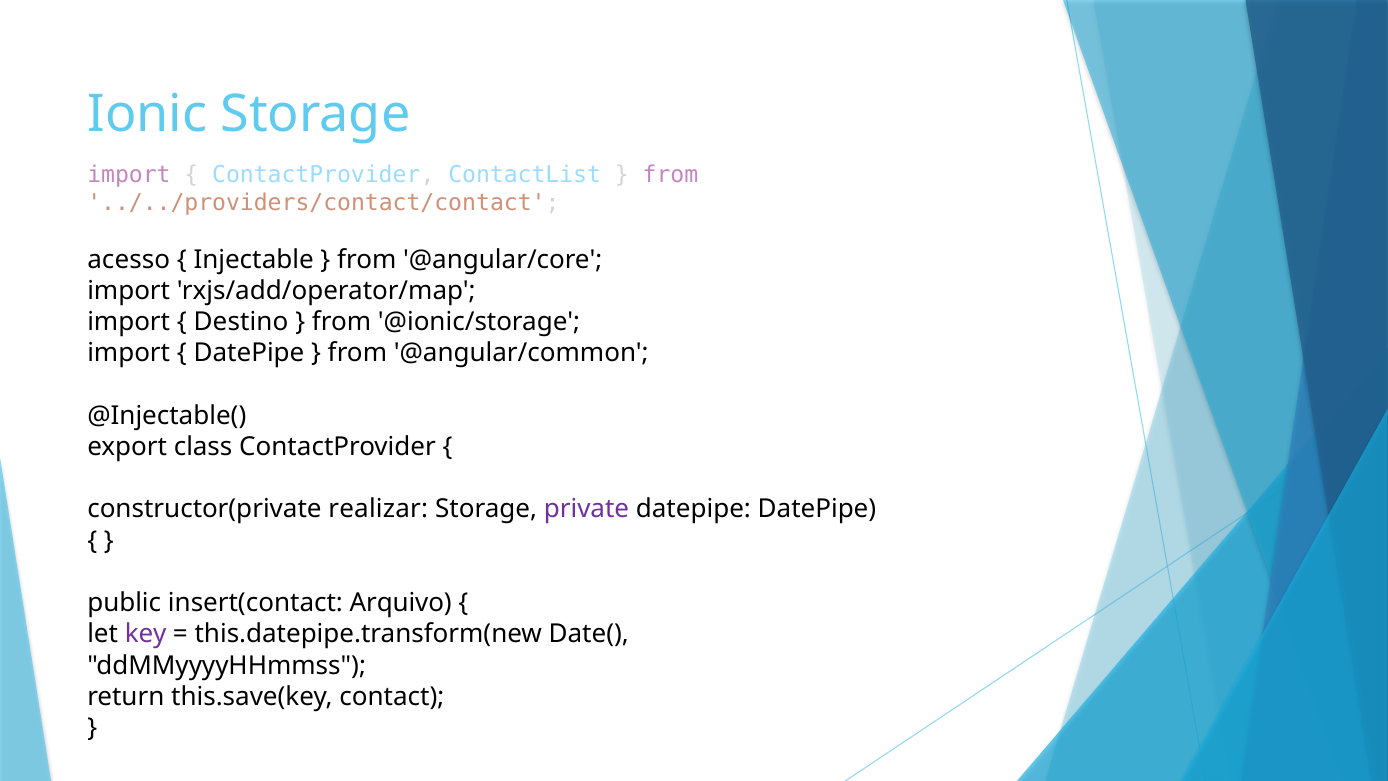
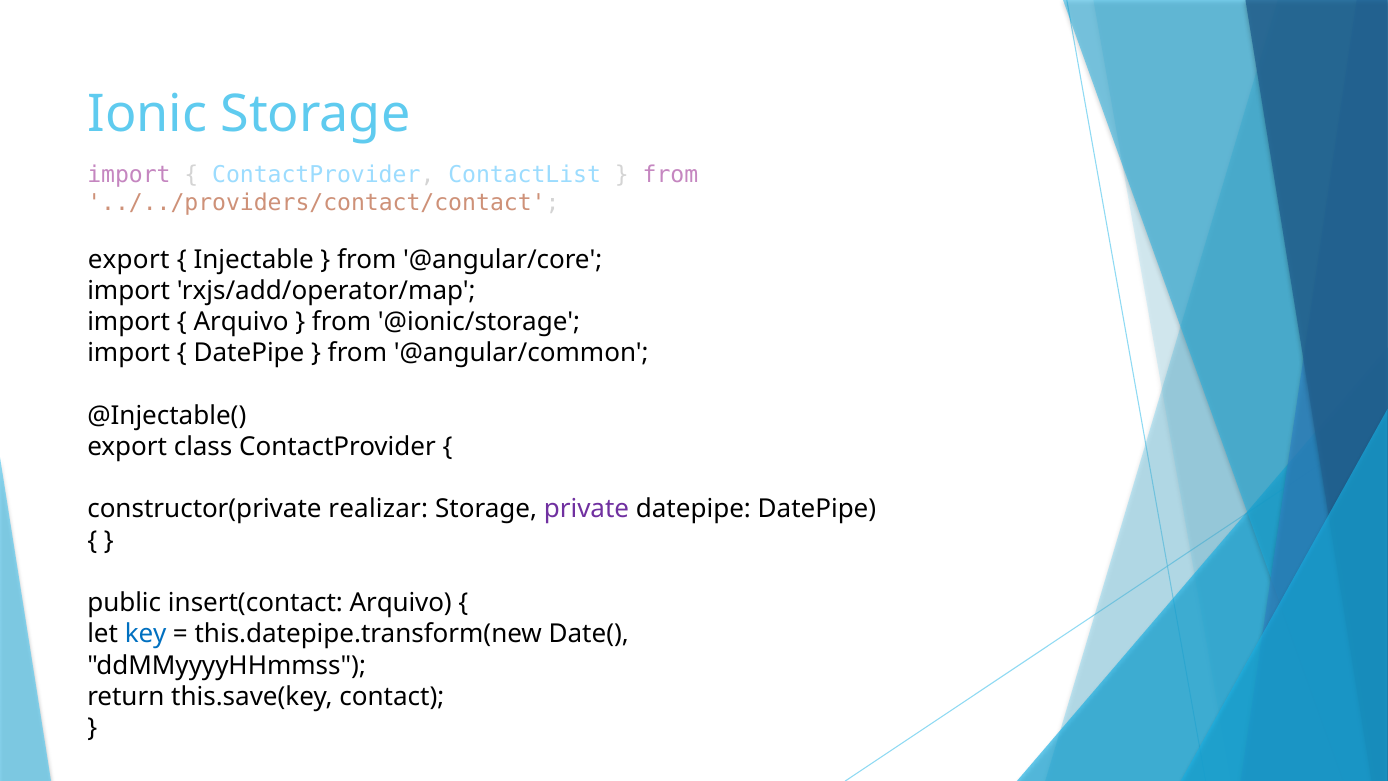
acesso: acesso -> export (129, 259)
Destino: Destino -> Arquivo (241, 322)
key colour: purple -> blue (146, 634)
